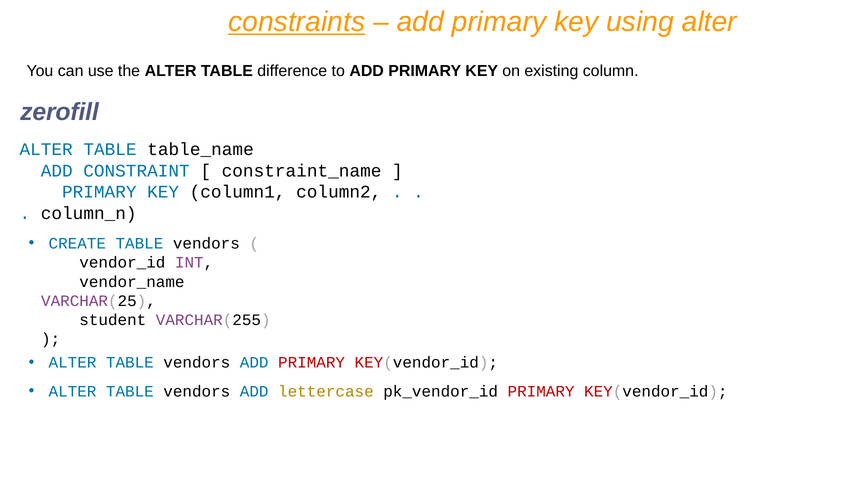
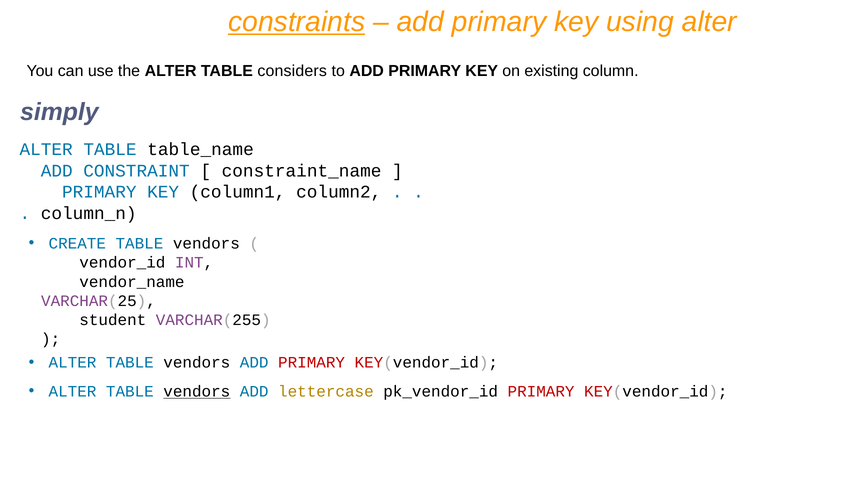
difference: difference -> considers (292, 71)
zerofill: zerofill -> simply (59, 112)
vendors underline: none -> present (197, 391)
